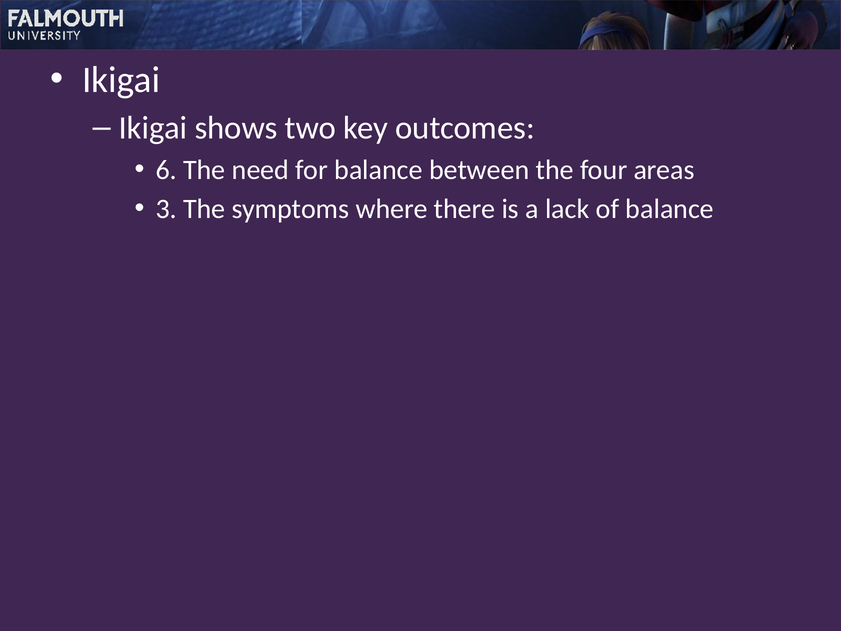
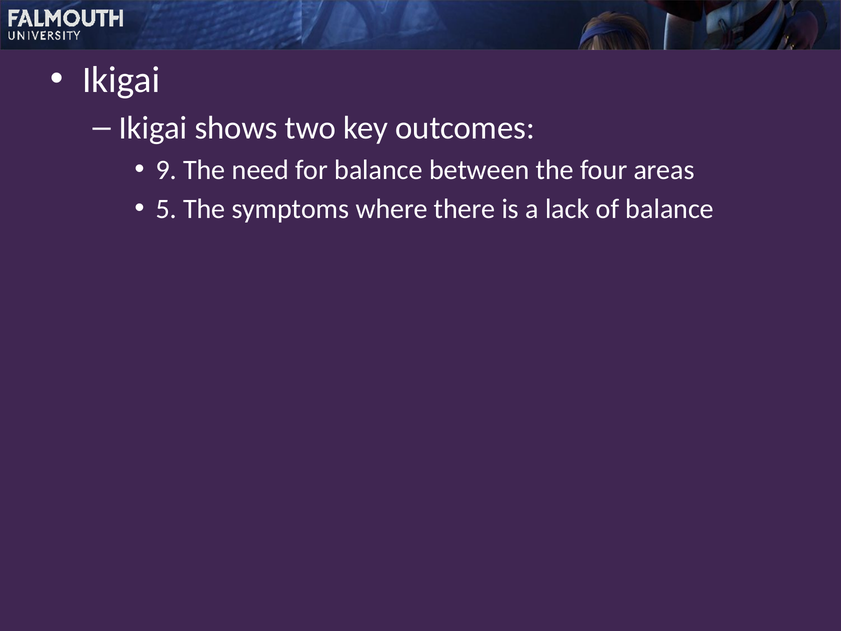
6: 6 -> 9 (166, 170)
3: 3 -> 5 (166, 209)
